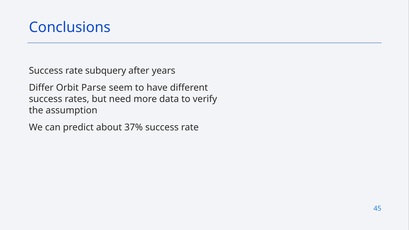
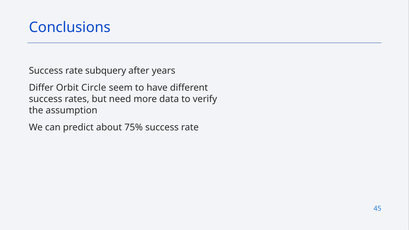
Parse: Parse -> Circle (94, 88)
37%: 37% -> 75% (134, 128)
